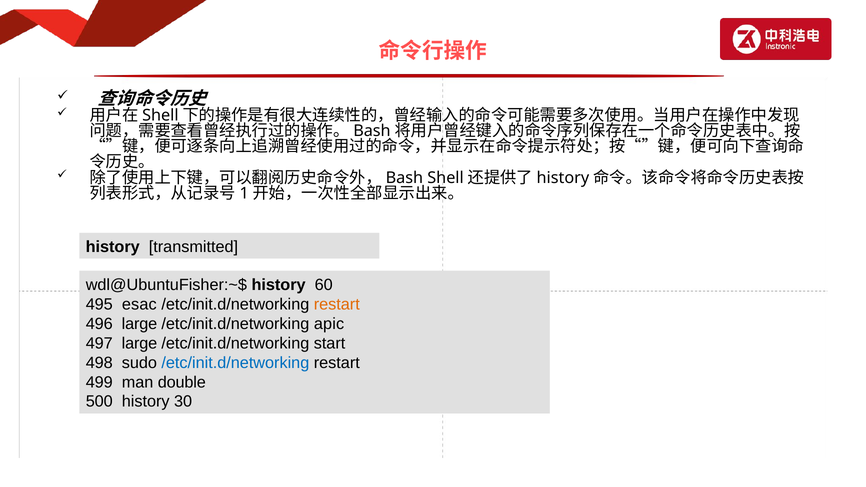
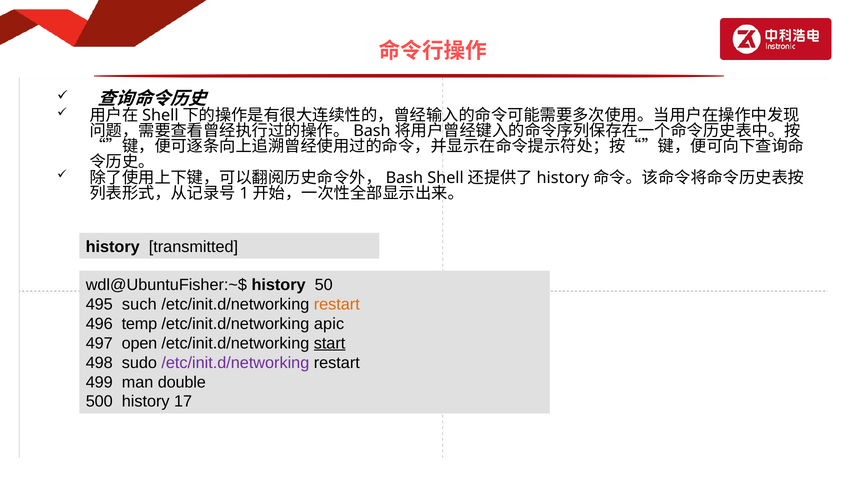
60: 60 -> 50 (324, 285)
esac: esac -> such (139, 304)
496 large: large -> temp (139, 324)
497 large: large -> open (139, 343)
start underline: none -> present (330, 343)
/etc/init.d/networking colour: blue -> purple (235, 363)
30: 30 -> 17 (183, 402)
